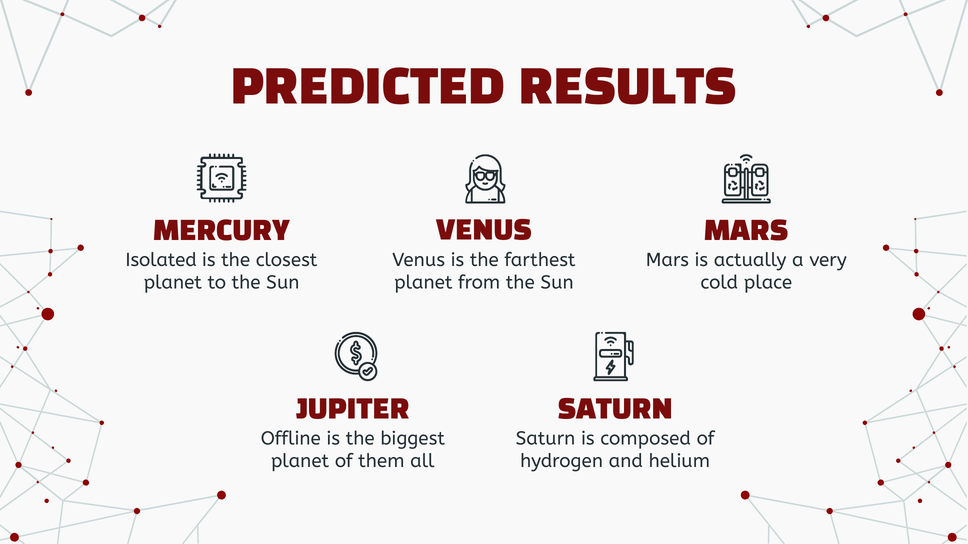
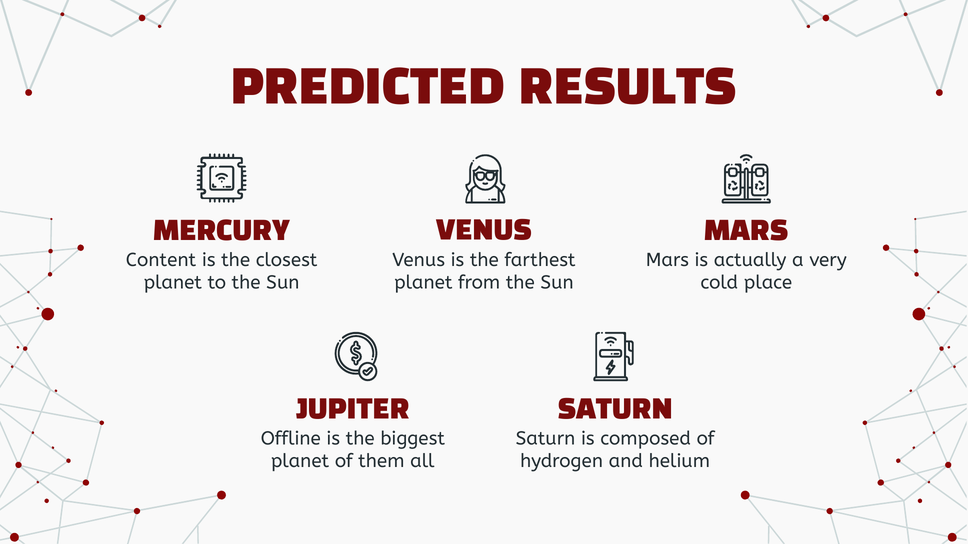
Isolated: Isolated -> Content (161, 260)
